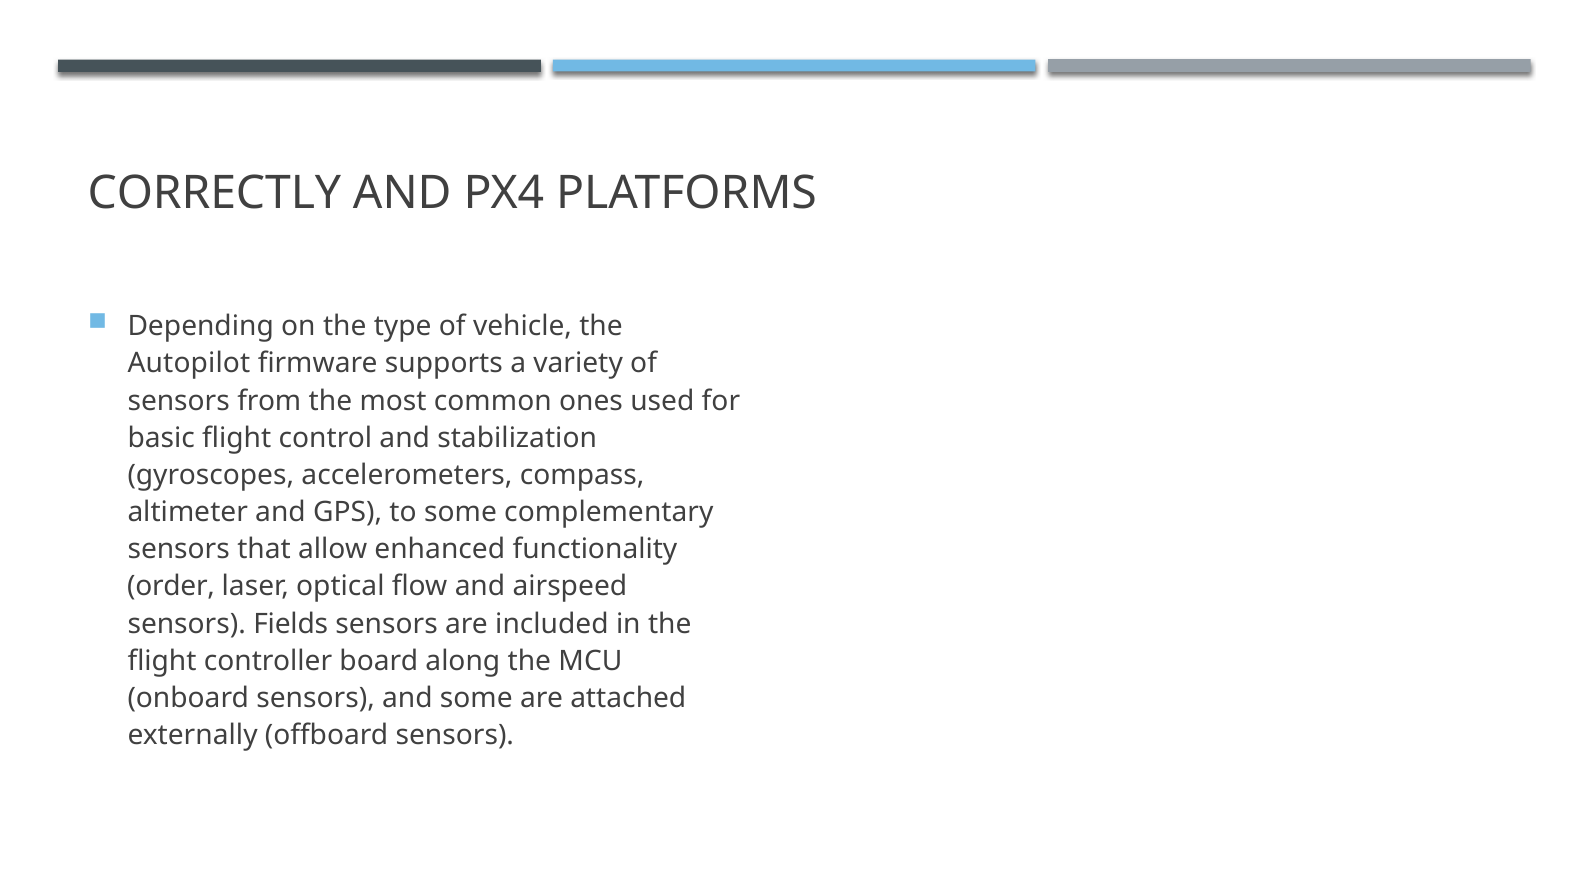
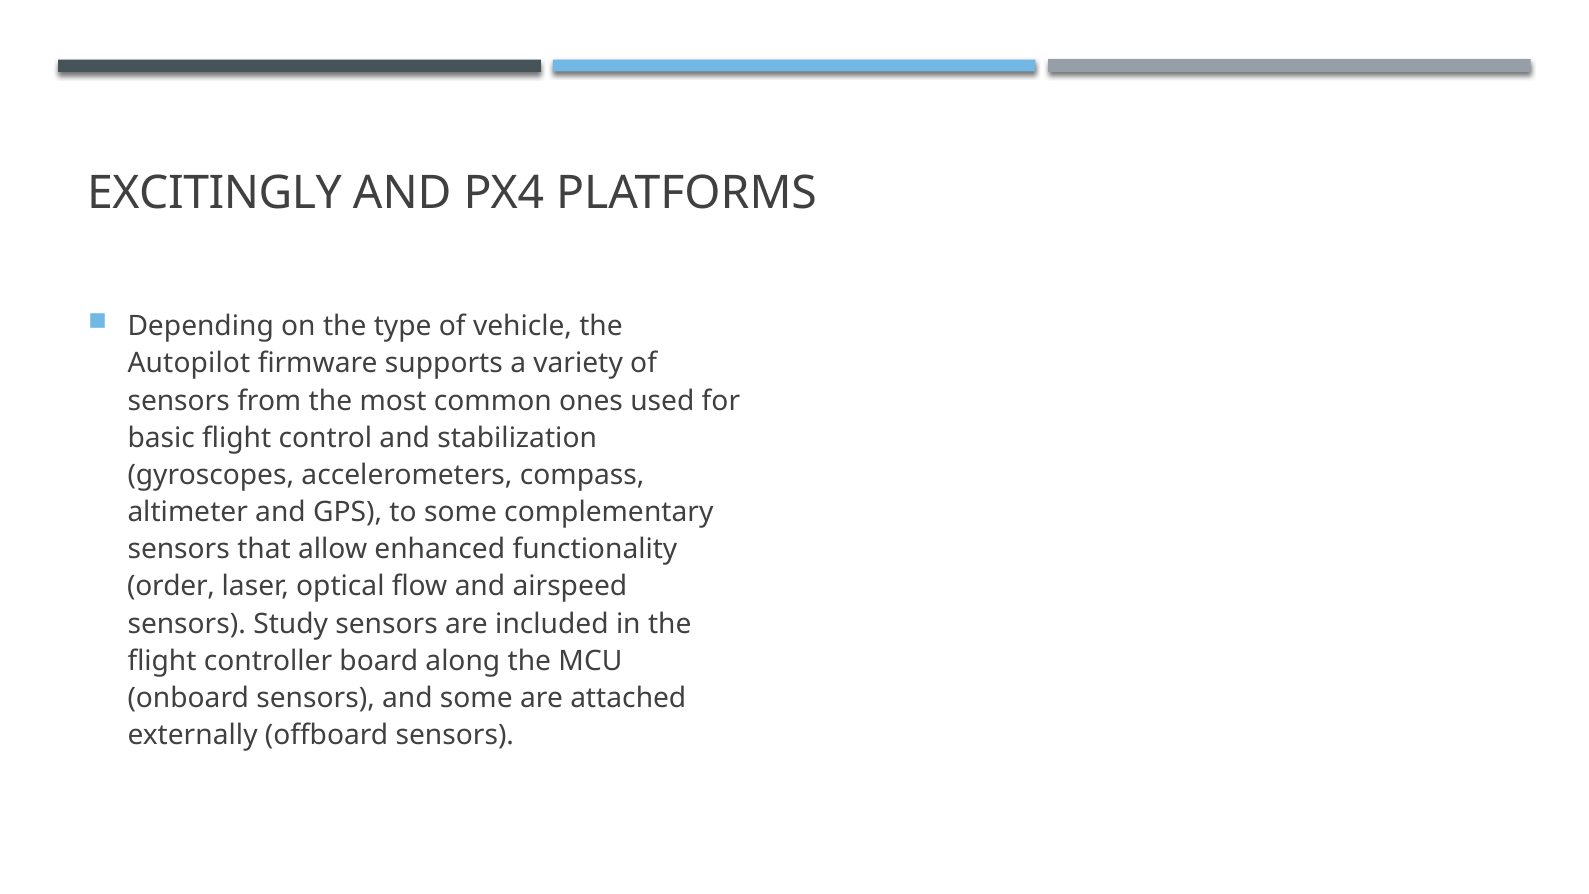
CORRECTLY: CORRECTLY -> EXCITINGLY (215, 193)
Fields: Fields -> Study (291, 624)
